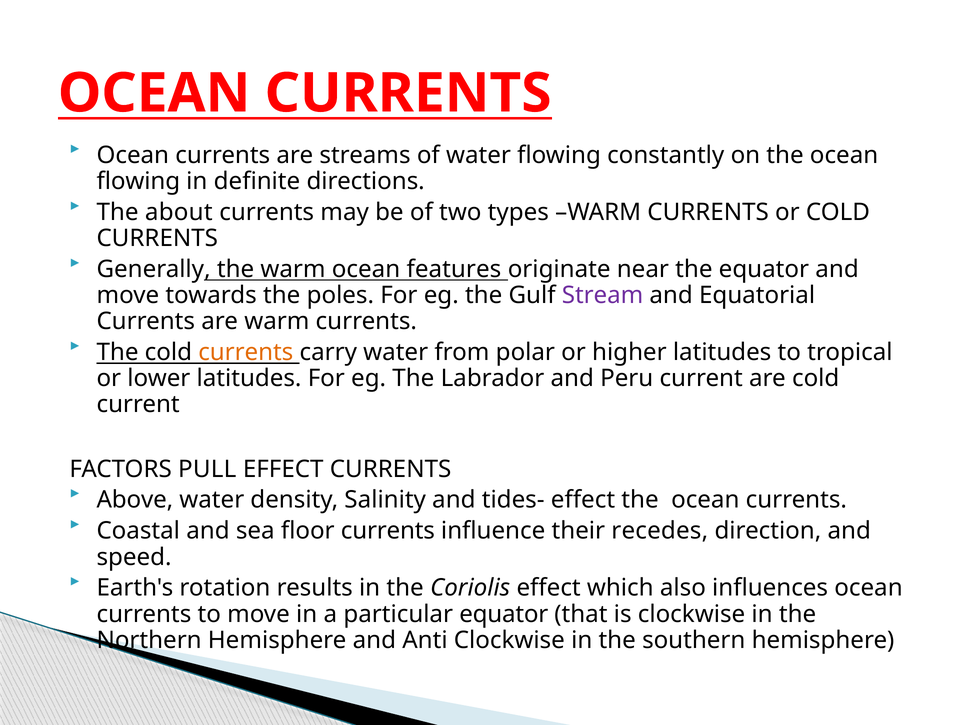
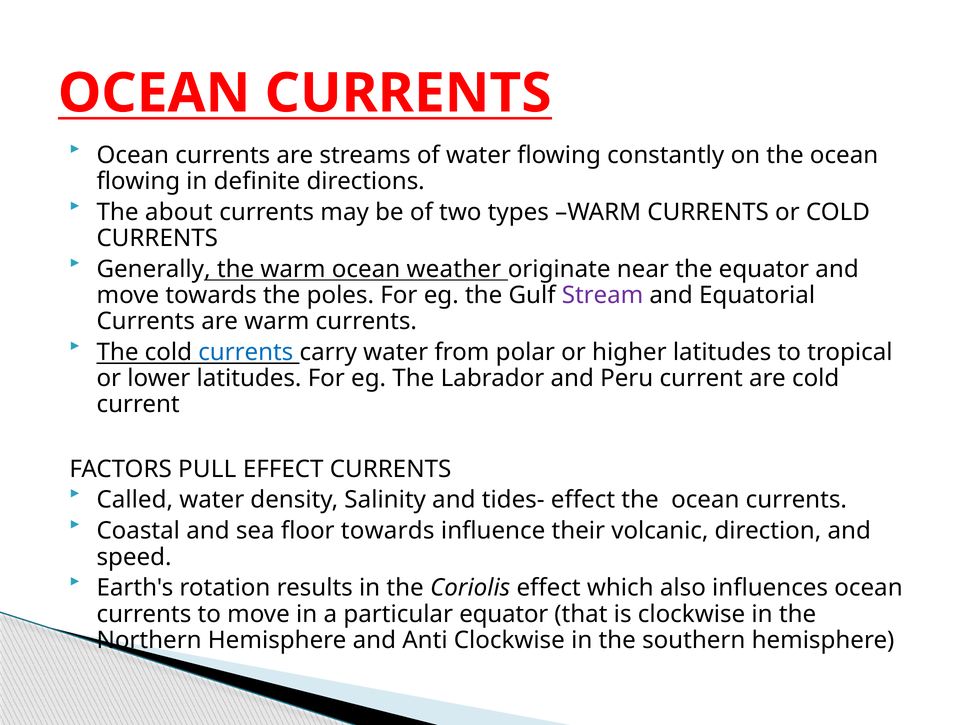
features: features -> weather (454, 269)
currents colour: orange -> blue (246, 352)
Above: Above -> Called (135, 500)
floor currents: currents -> towards (388, 531)
recedes: recedes -> volcanic (660, 531)
